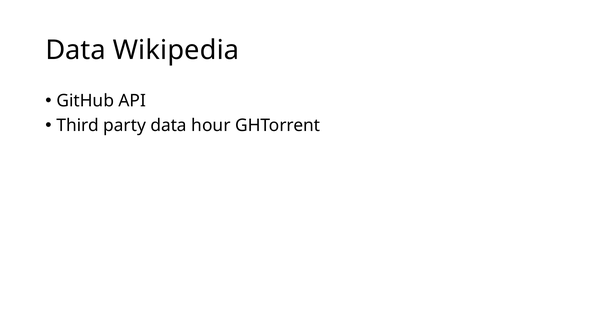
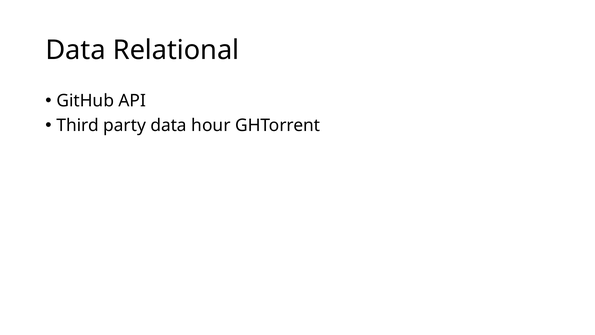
Wikipedia: Wikipedia -> Relational (176, 50)
